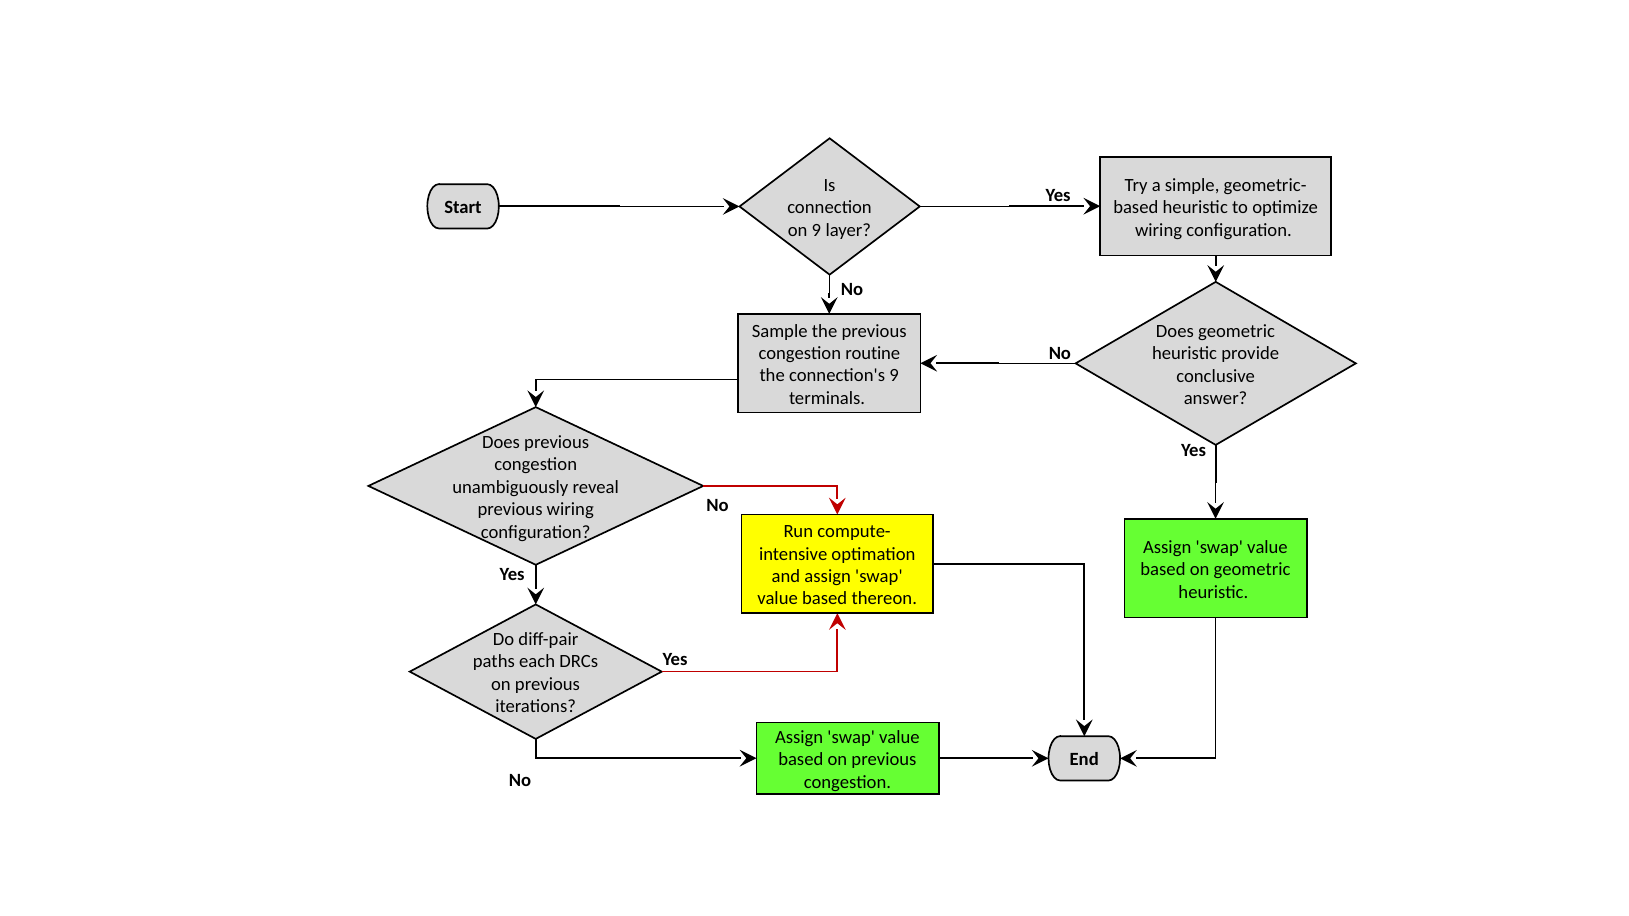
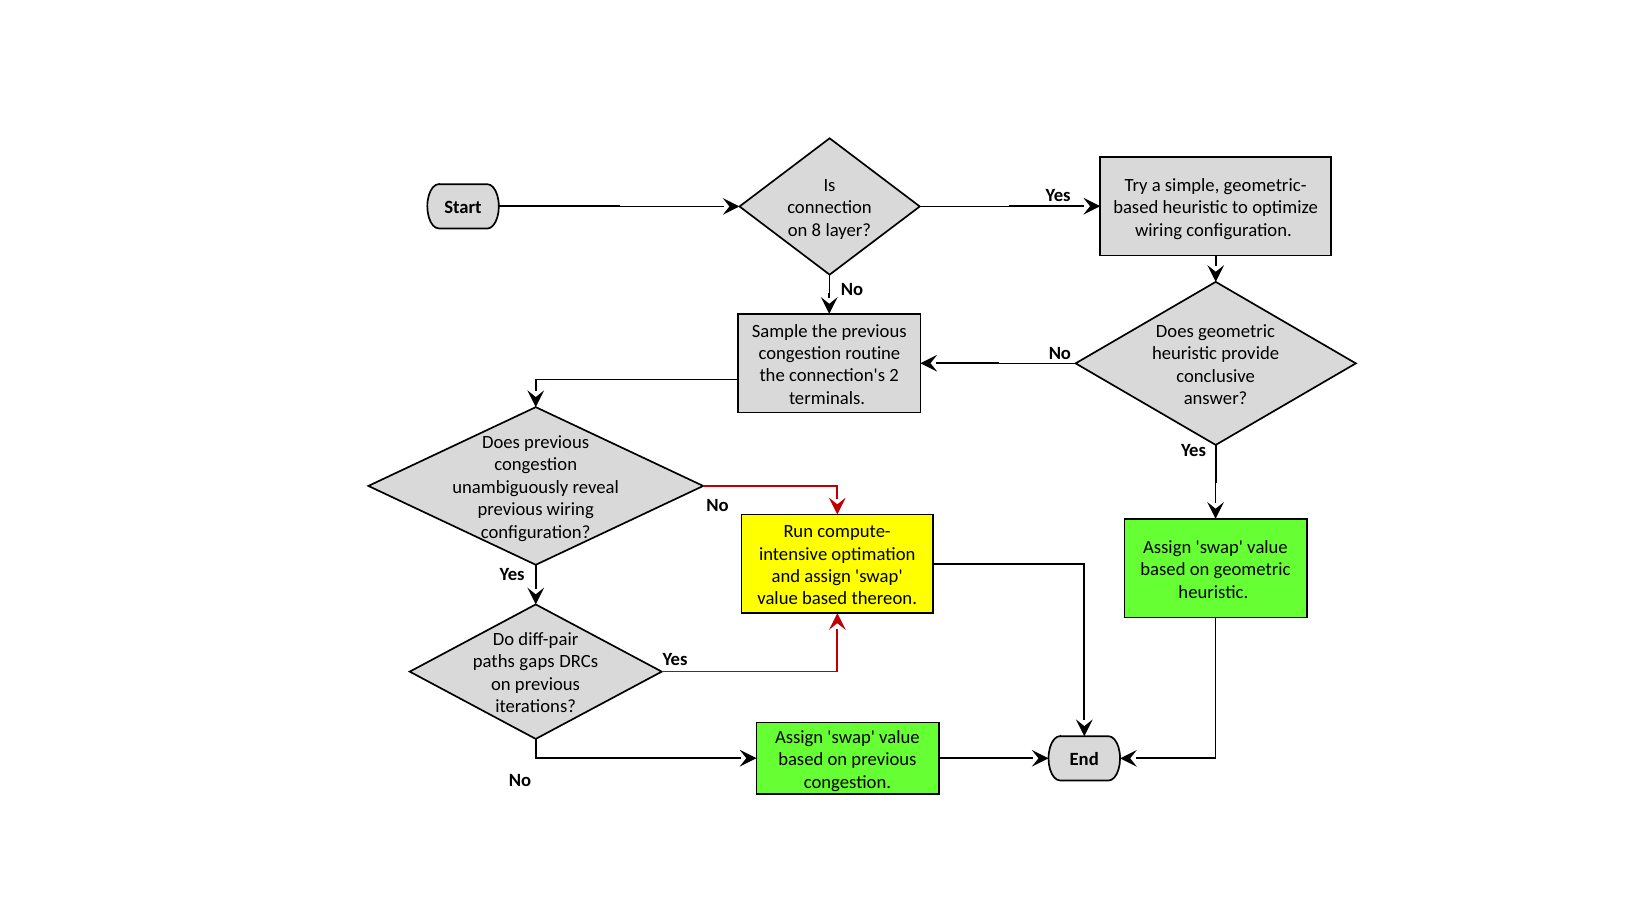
on 9: 9 -> 8 (816, 230)
connection's 9: 9 -> 2 (894, 376)
each: each -> gaps (537, 662)
